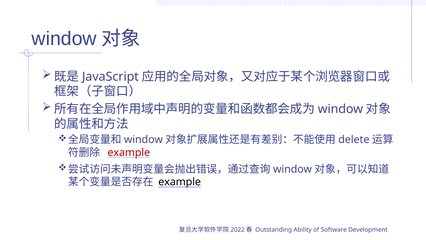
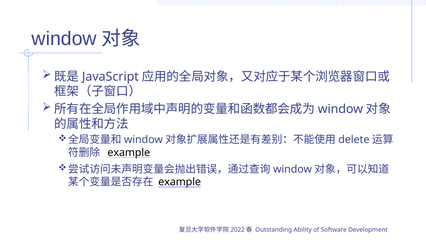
example colour: red -> black (129, 152)
